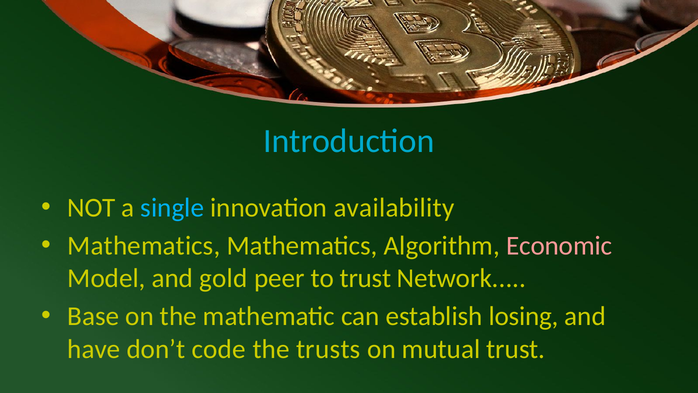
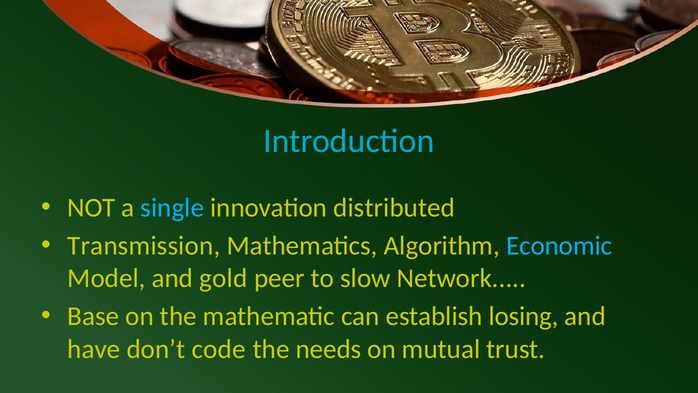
availability: availability -> distributed (394, 208)
Mathematics: Mathematics -> Transmission (144, 246)
Economic colour: pink -> light blue (559, 246)
to trust: trust -> slow (365, 278)
trusts: trusts -> needs (328, 349)
